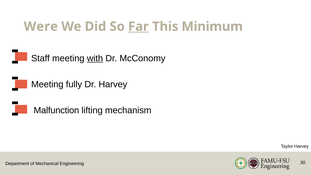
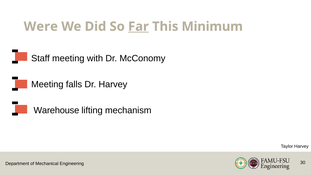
with underline: present -> none (95, 58)
fully: fully -> falls (74, 84)
Malfunction: Malfunction -> Warehouse (56, 110)
